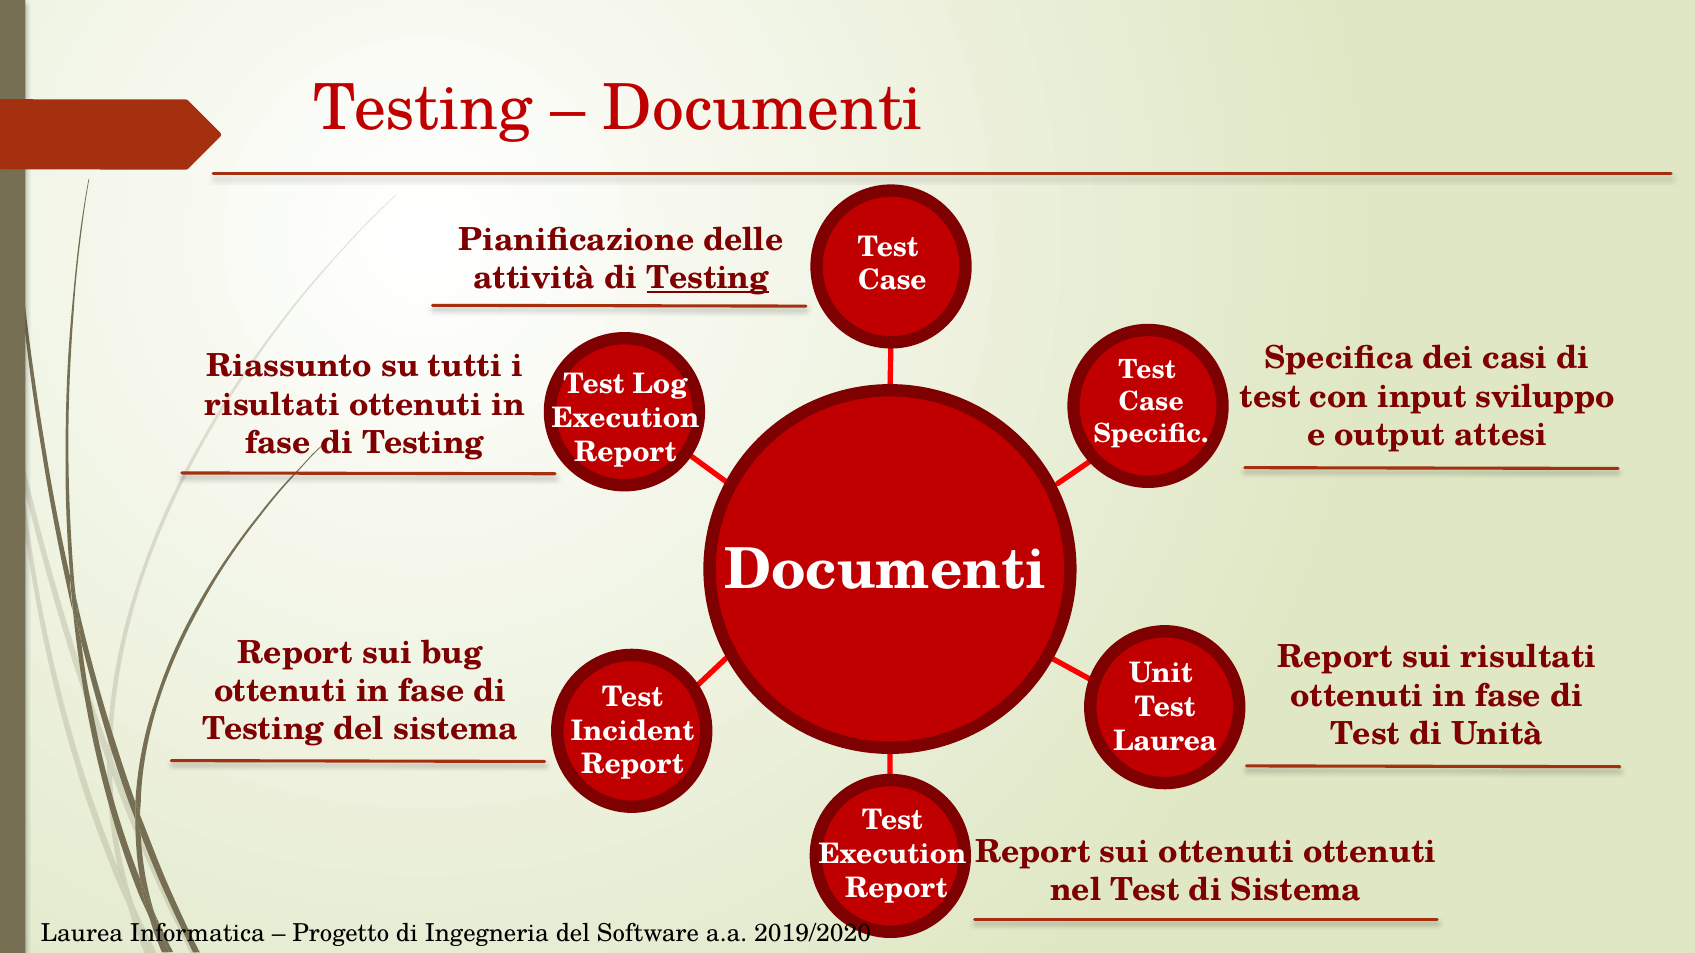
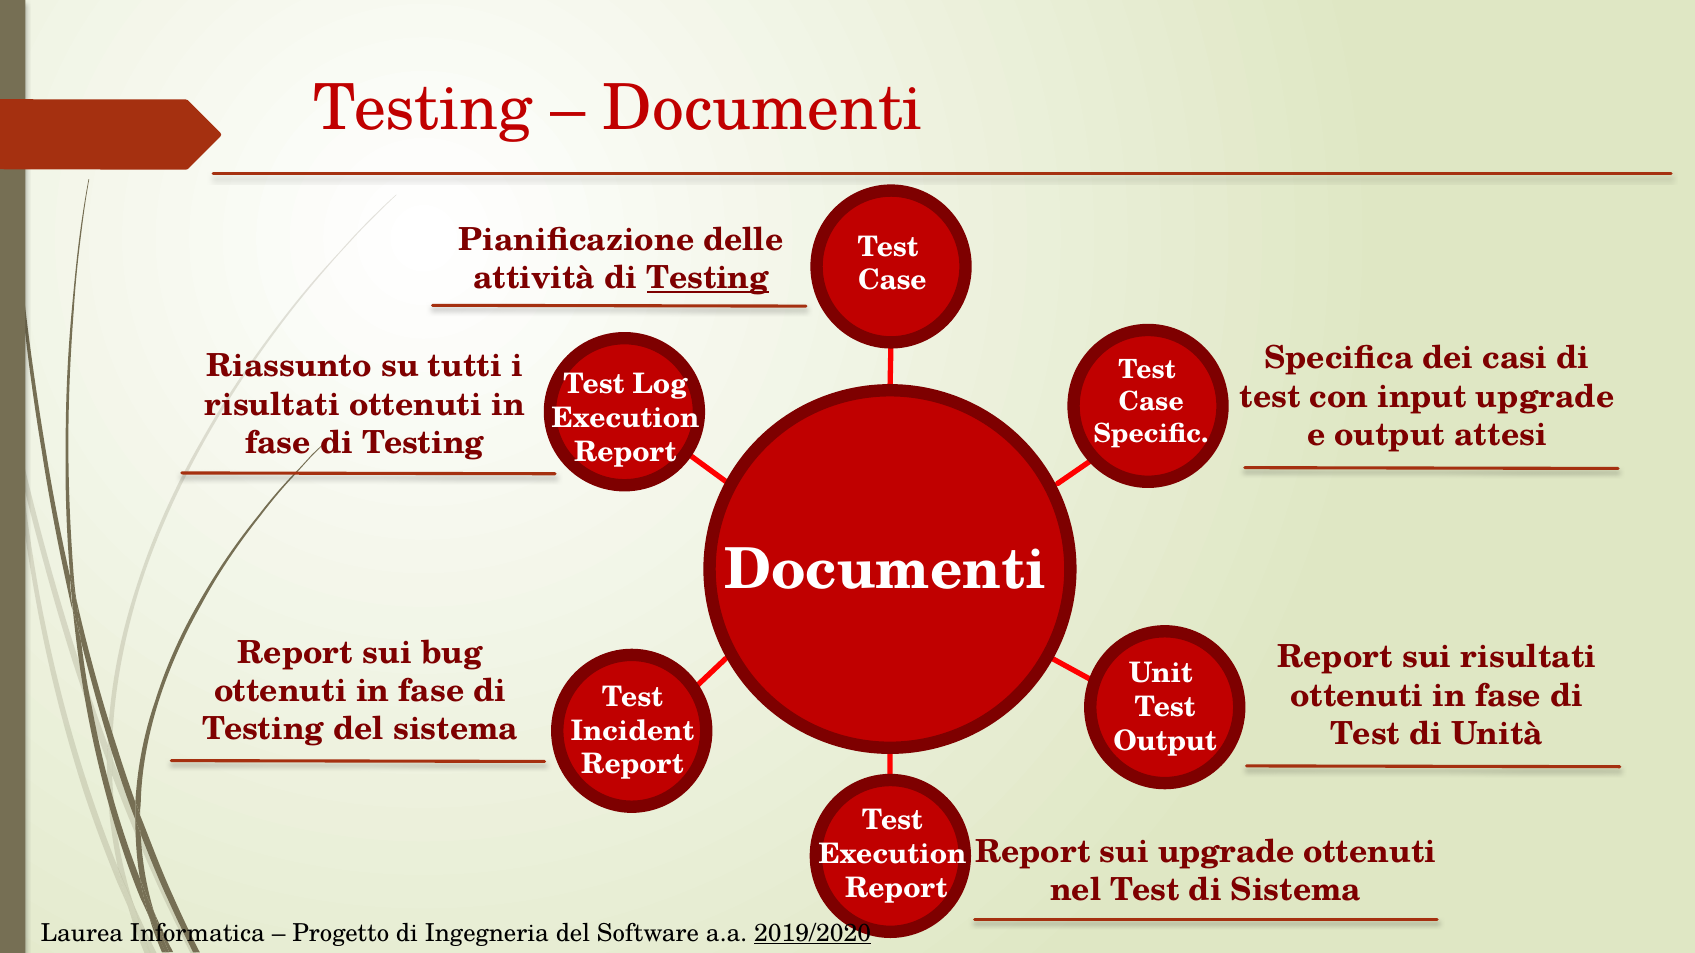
input sviluppo: sviluppo -> upgrade (1545, 397)
Laurea: Laurea -> Output (1165, 742)
sui ottenuti: ottenuti -> upgrade (1226, 852)
2019/2020 underline: none -> present (813, 933)
